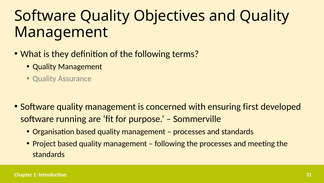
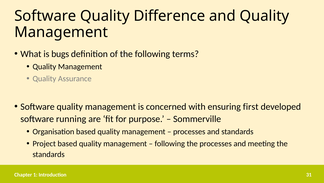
Objectives: Objectives -> Difference (169, 16)
they: they -> bugs (60, 54)
